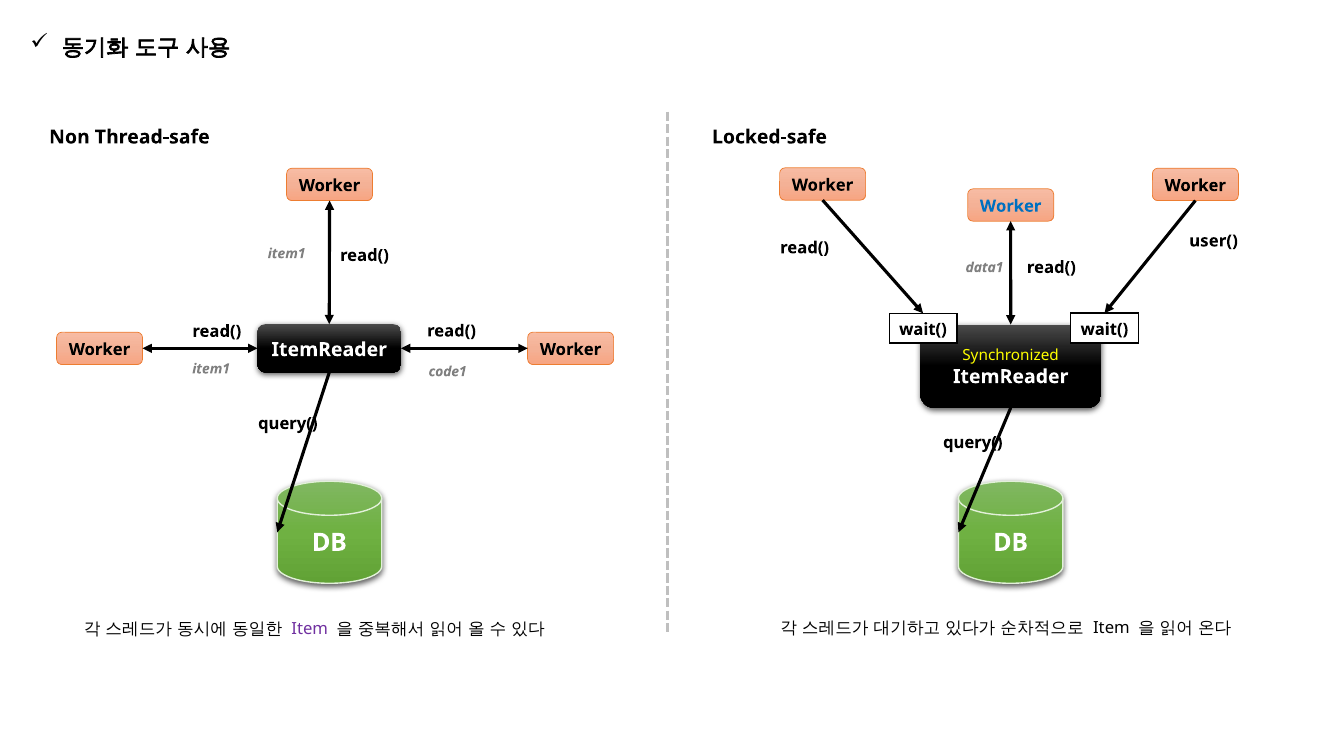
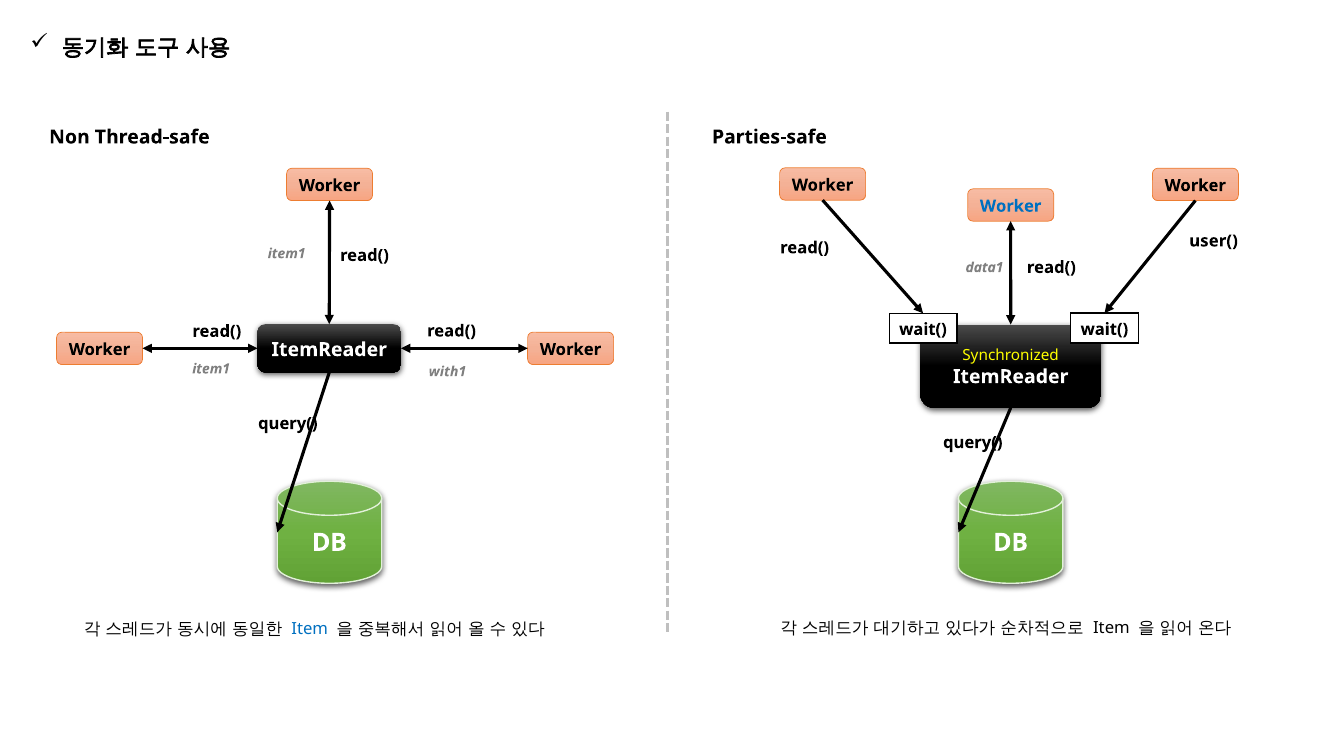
Locked-safe: Locked-safe -> Parties-safe (769, 137)
code1: code1 -> with1 (447, 371)
Item colour: purple -> blue (310, 628)
